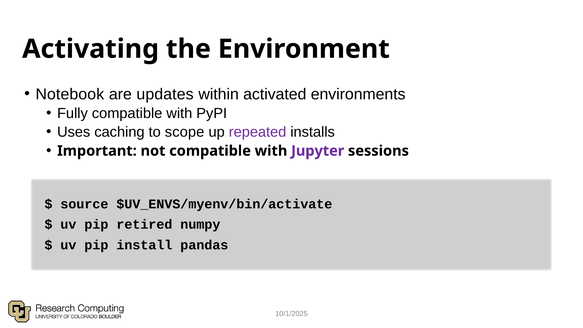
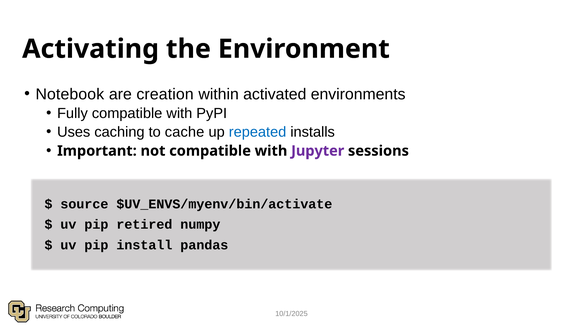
updates: updates -> creation (165, 94)
scope: scope -> cache (185, 132)
repeated colour: purple -> blue (258, 132)
